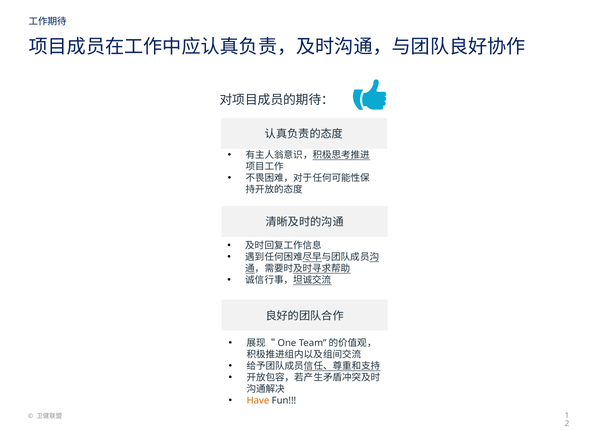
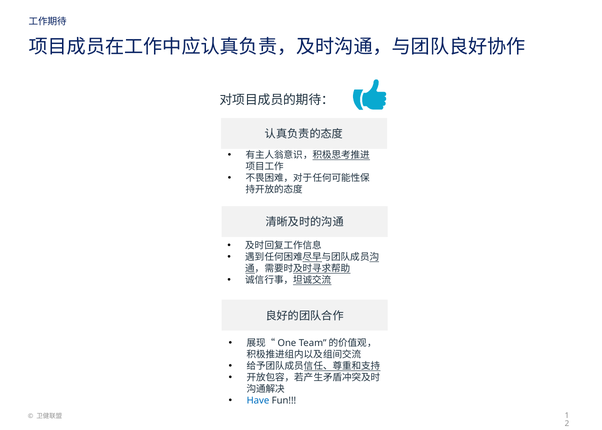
Have colour: orange -> blue (258, 400)
